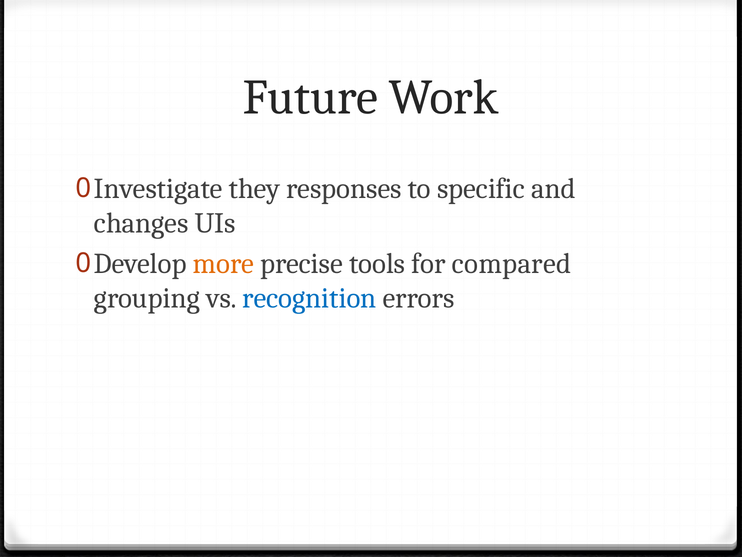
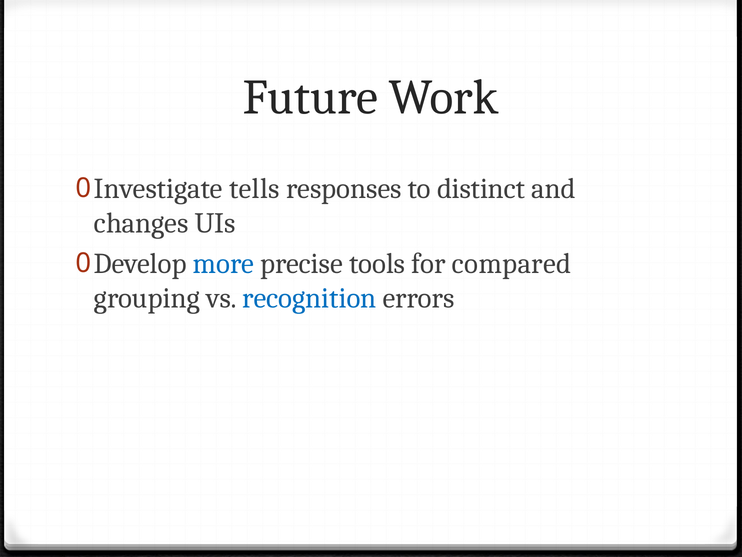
they: they -> tells (254, 188)
specific: specific -> distinct (481, 188)
more colour: orange -> blue (224, 263)
